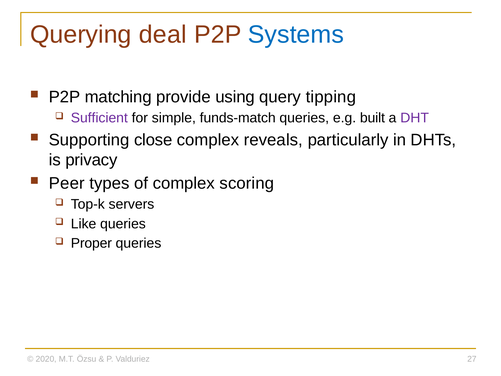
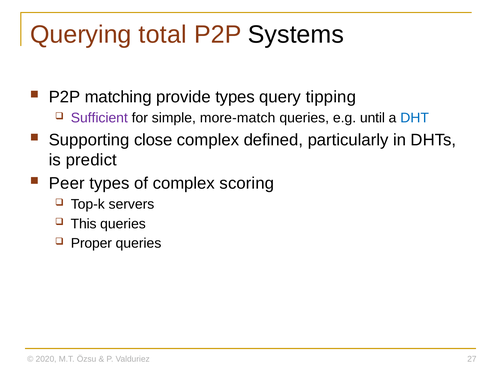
deal: deal -> total (163, 35)
Systems colour: blue -> black (296, 35)
provide using: using -> types (235, 97)
funds-match: funds-match -> more-match (238, 118)
built: built -> until (372, 118)
DHT colour: purple -> blue (415, 118)
reveals: reveals -> defined (273, 140)
privacy: privacy -> predict (91, 160)
Like: Like -> This (84, 224)
